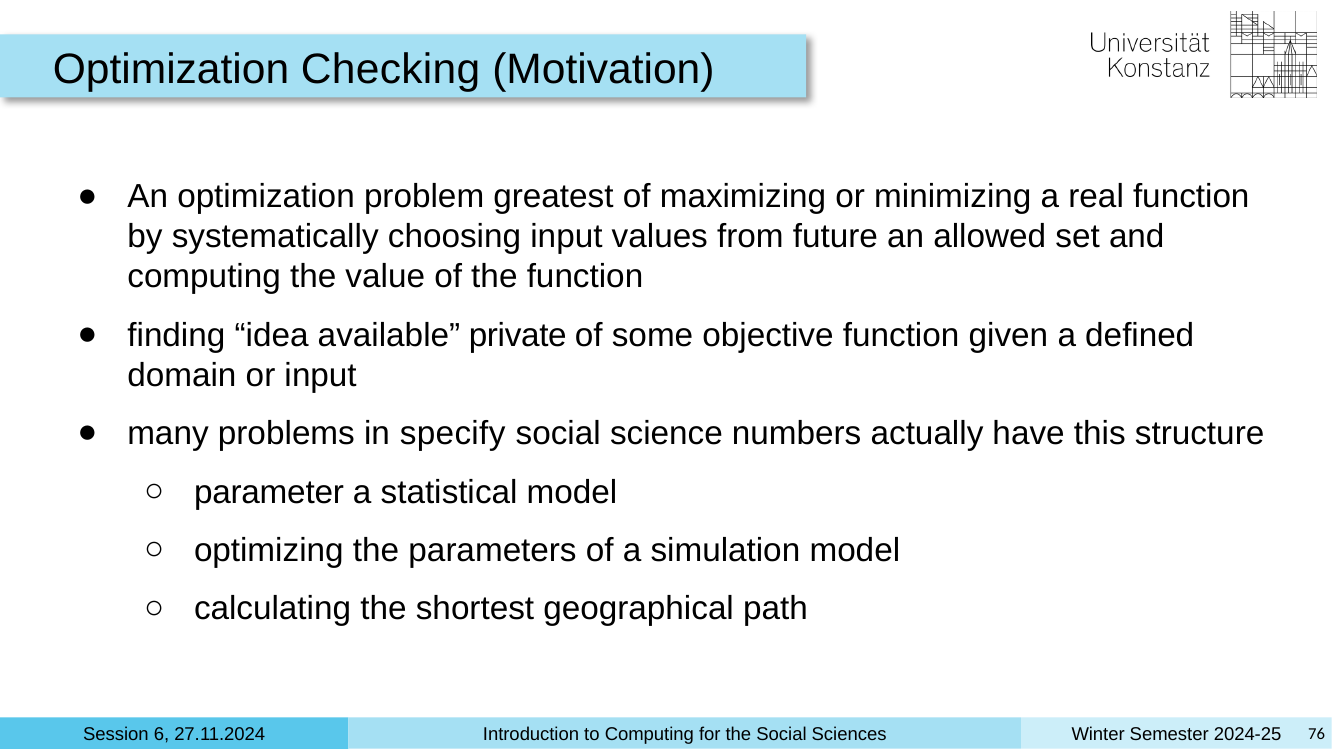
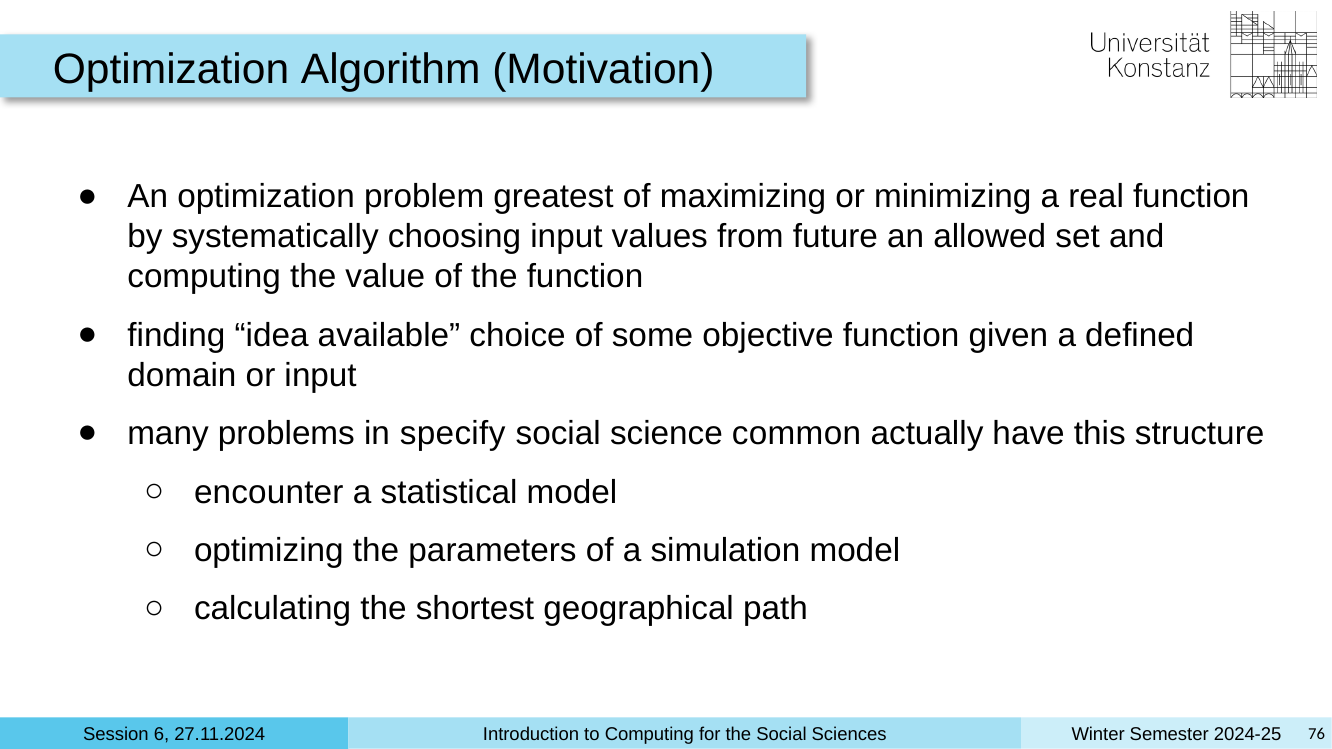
Checking: Checking -> Algorithm (391, 70)
private: private -> choice (518, 335)
numbers: numbers -> common (797, 434)
parameter: parameter -> encounter (269, 492)
